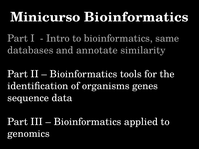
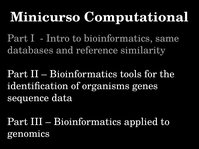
Minicurso Bioinformatics: Bioinformatics -> Computational (136, 17)
annotate: annotate -> reference (97, 50)
